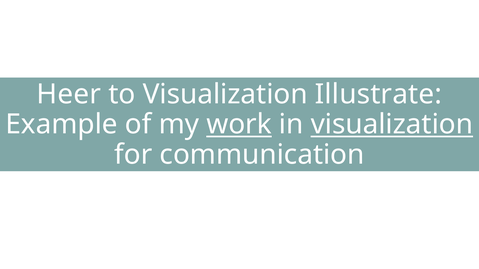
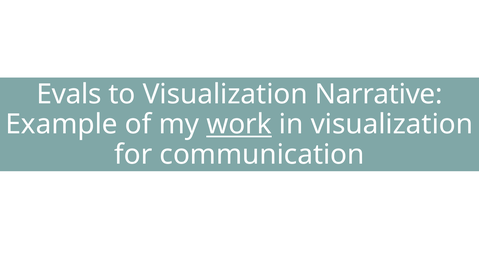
Heer: Heer -> Evals (69, 94)
Illustrate: Illustrate -> Narrative (379, 94)
visualization underline: present -> none (392, 125)
